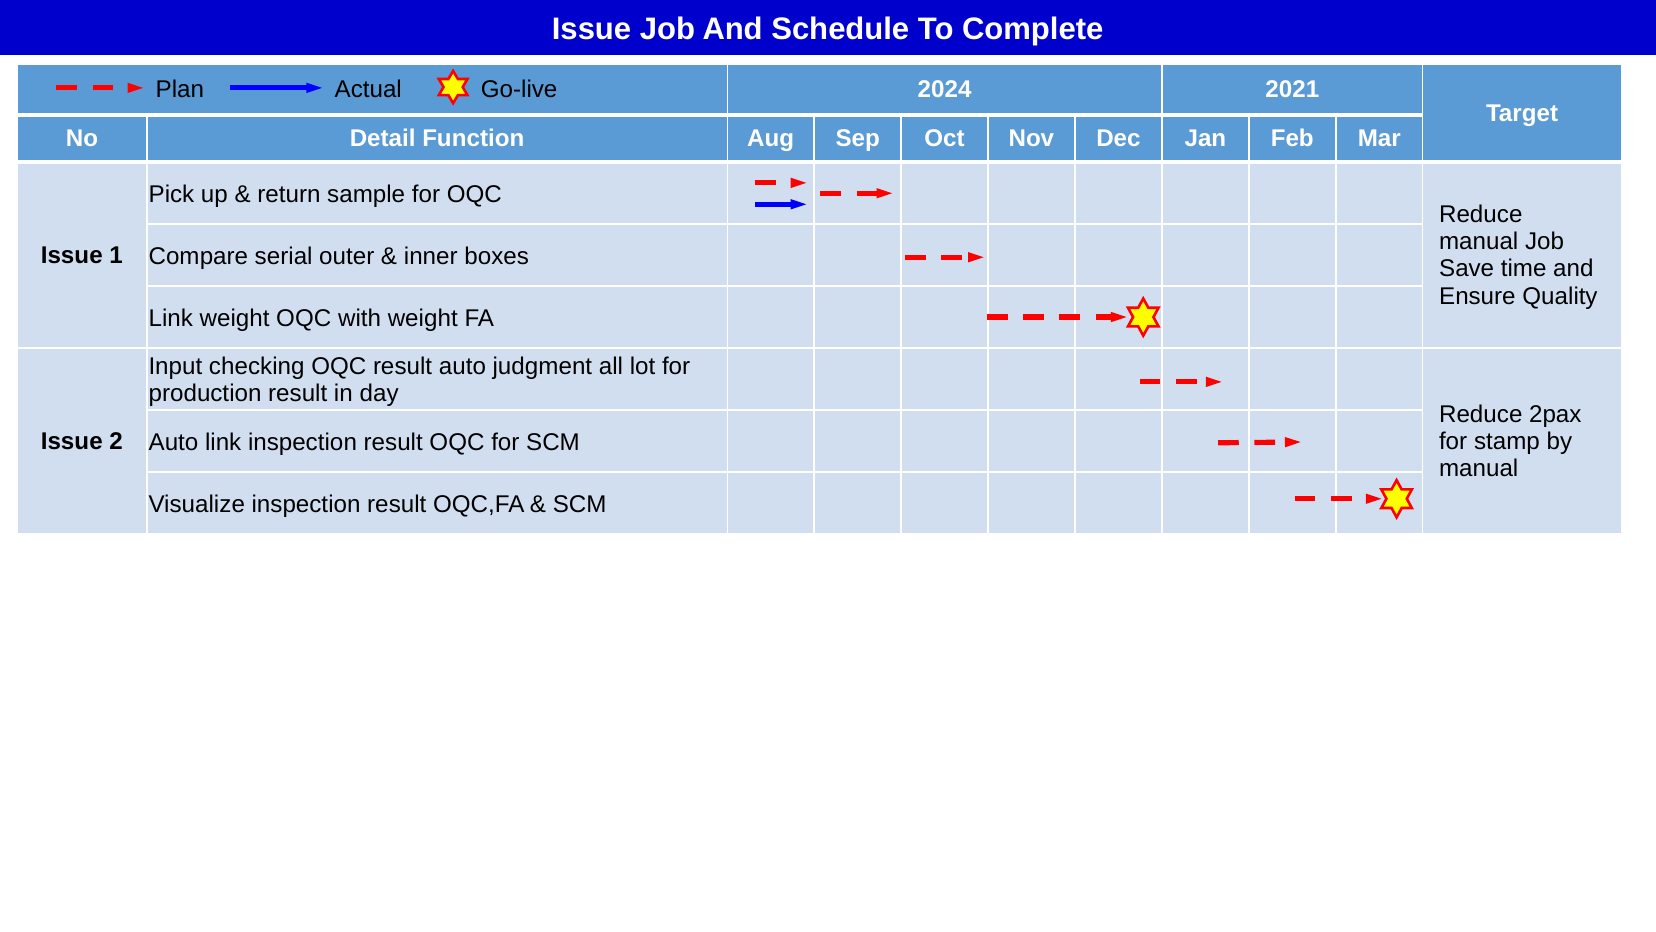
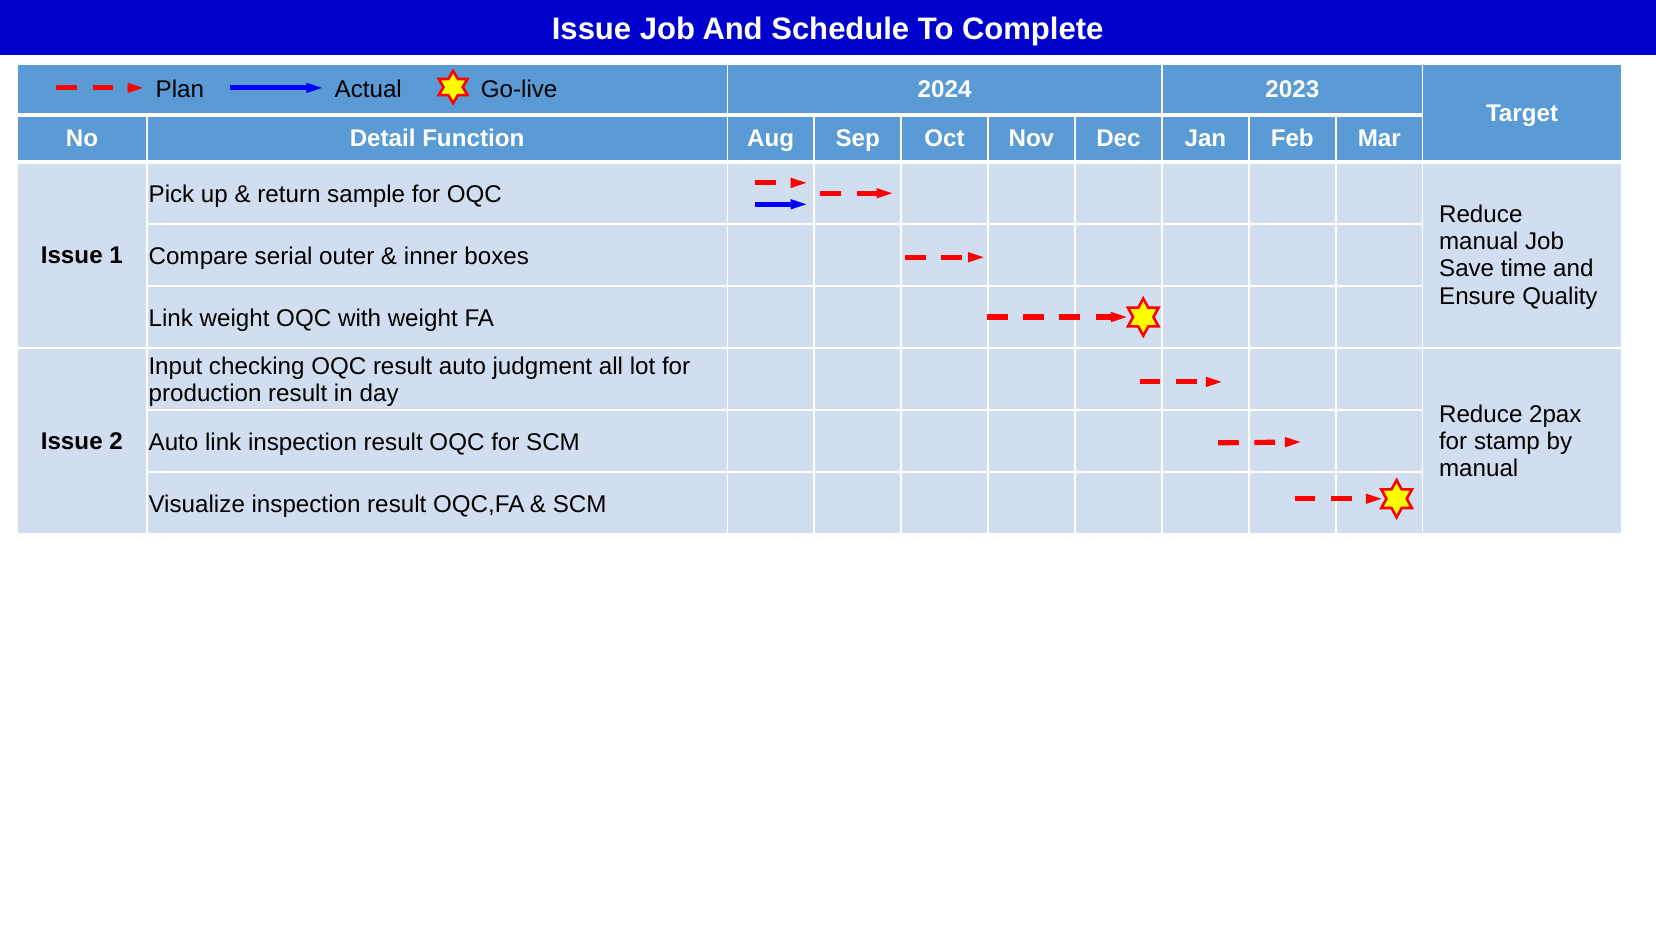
2021: 2021 -> 2023 (1292, 90)
